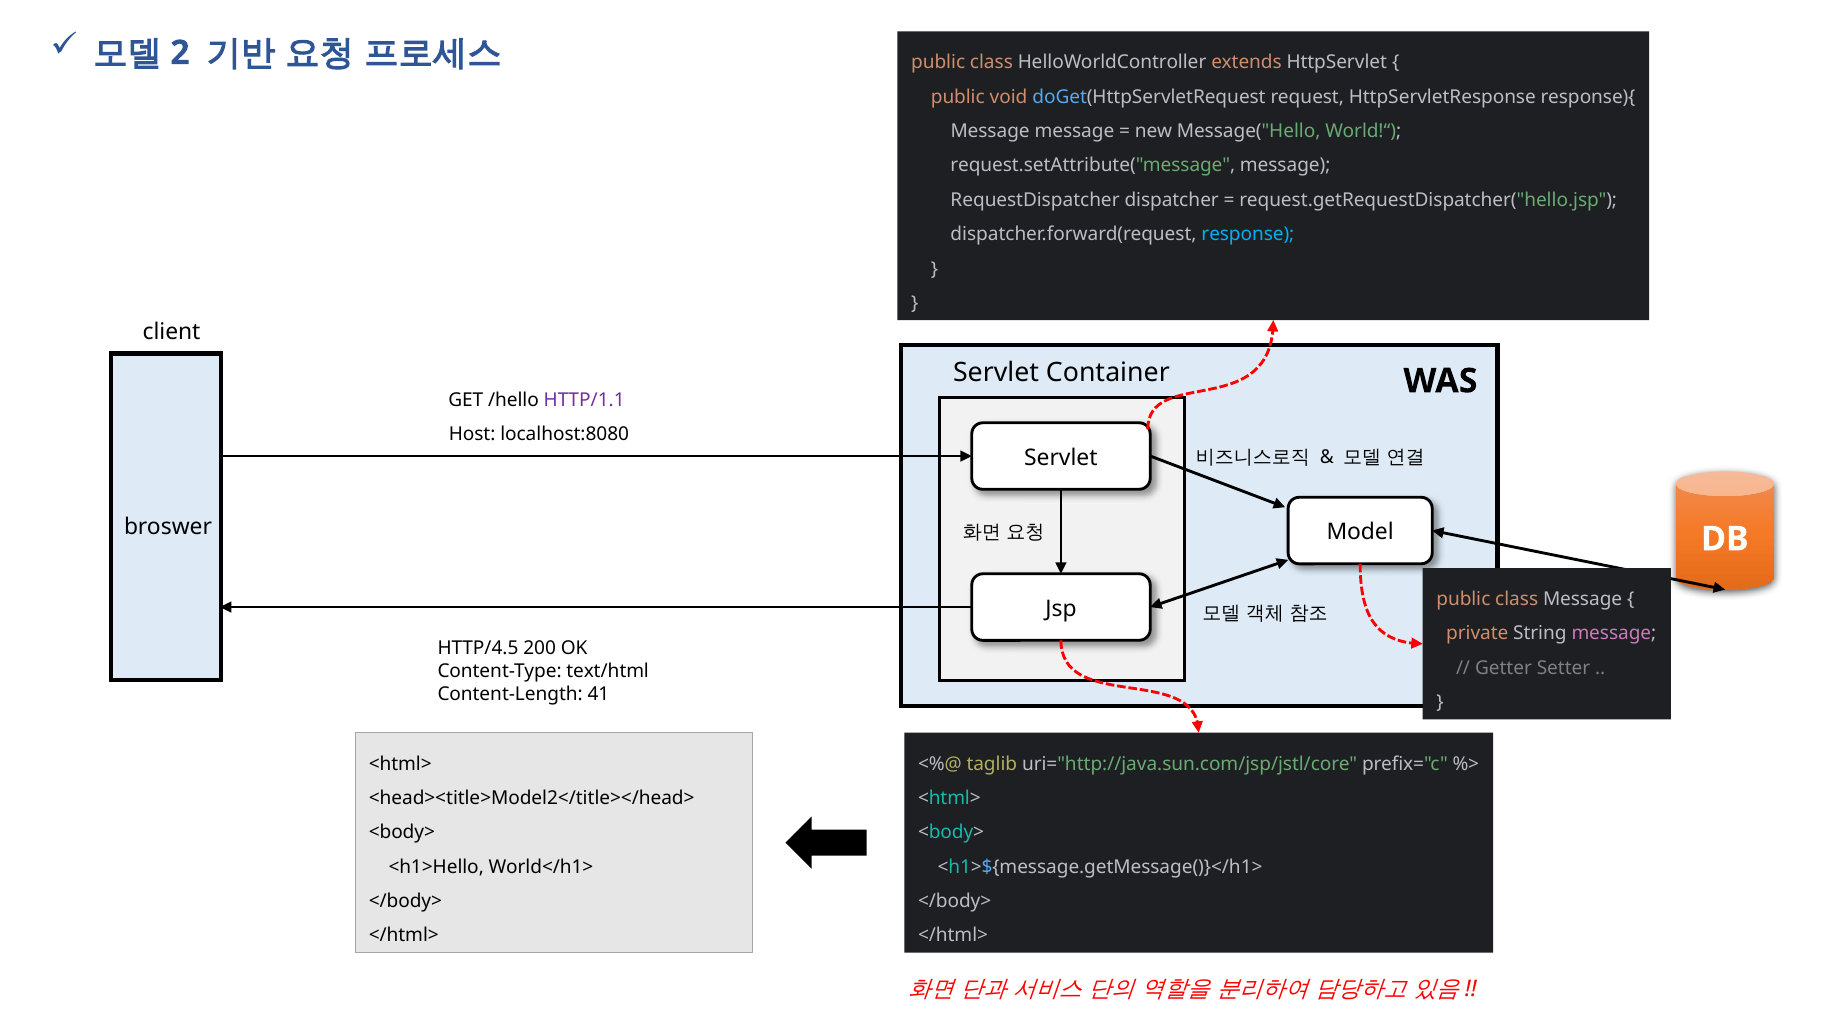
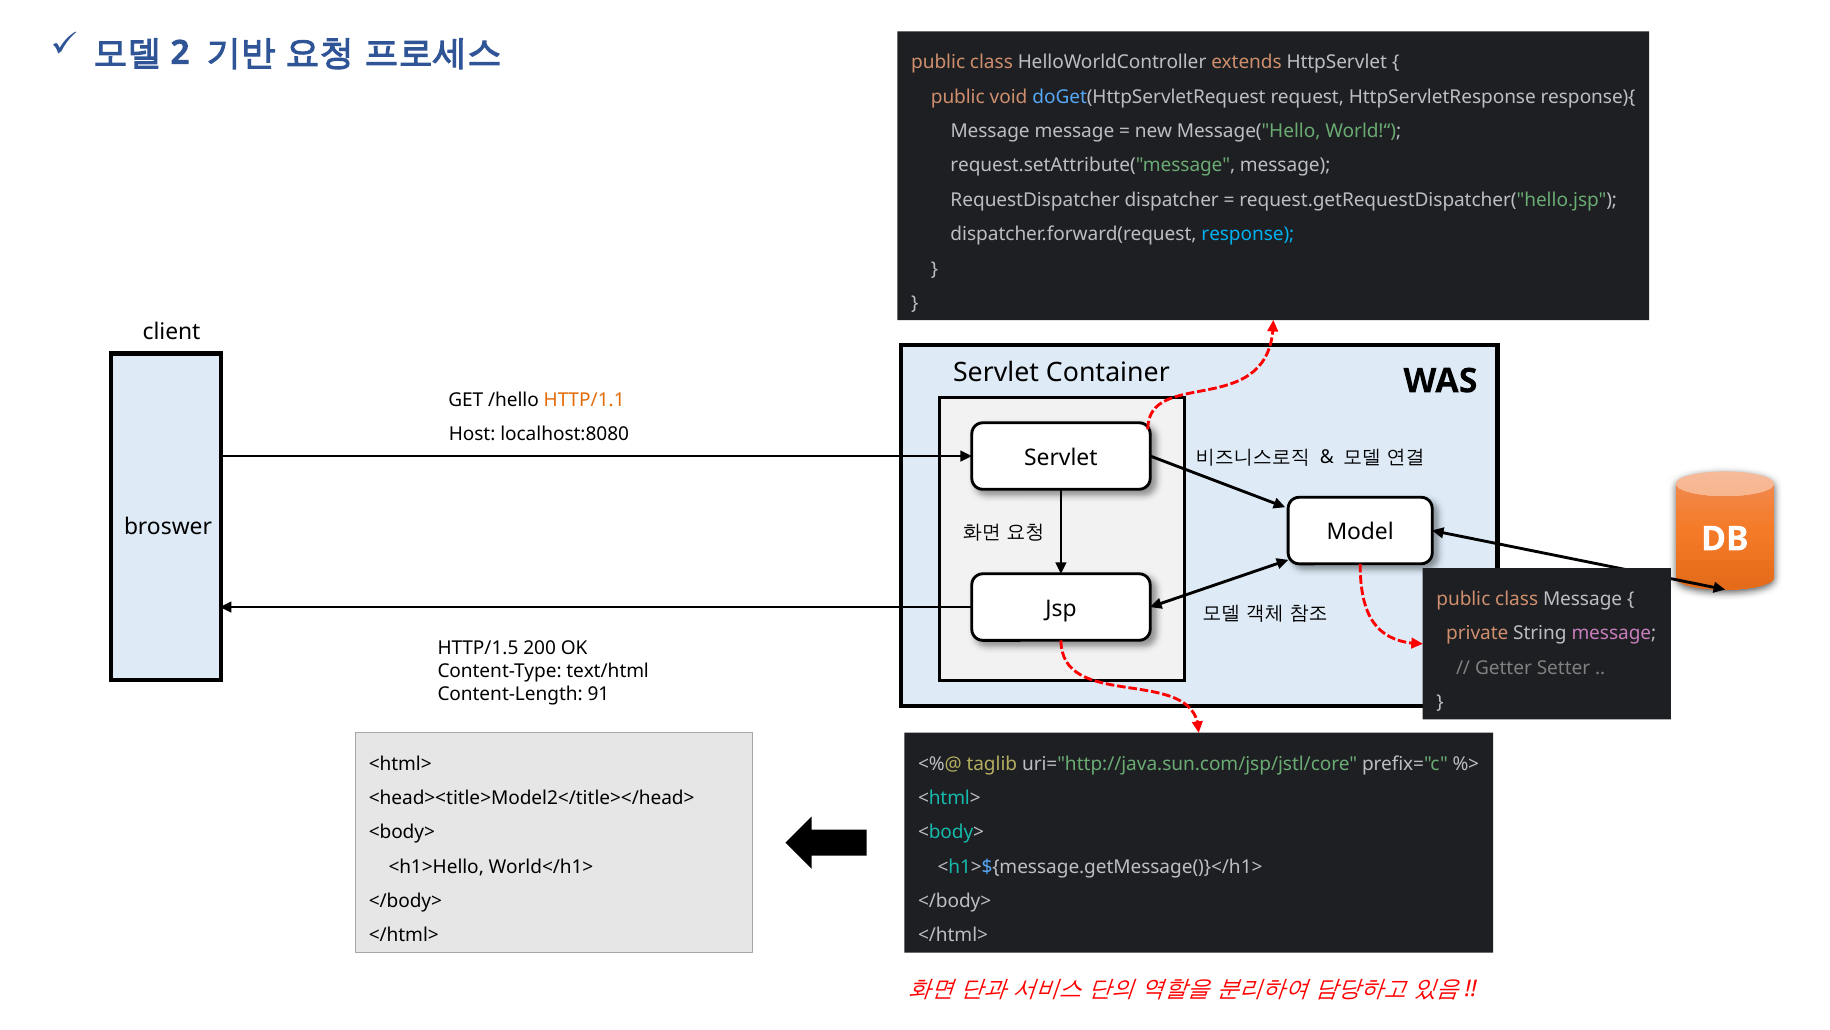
HTTP/1.1 colour: purple -> orange (584, 400)
HTTP/4.5: HTTP/4.5 -> HTTP/1.5 (478, 648)
41: 41 -> 91 (599, 694)
